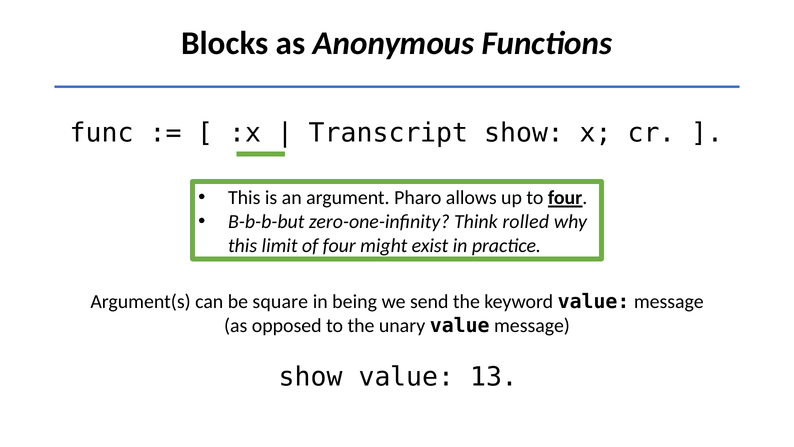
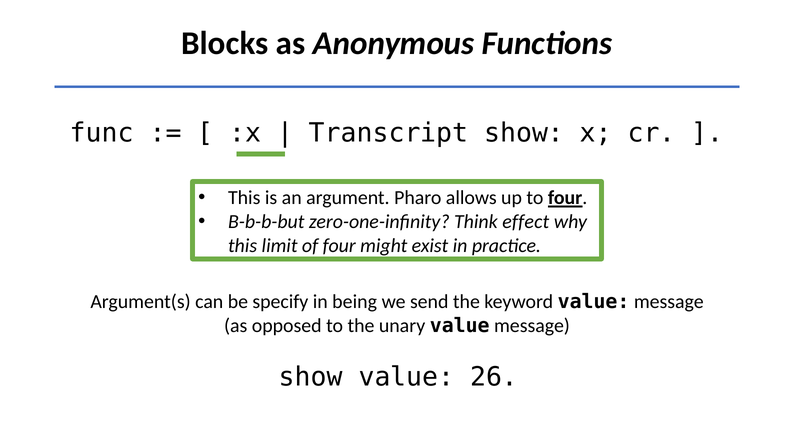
rolled: rolled -> effect (526, 221)
square: square -> specify (280, 301)
13: 13 -> 26 (494, 377)
